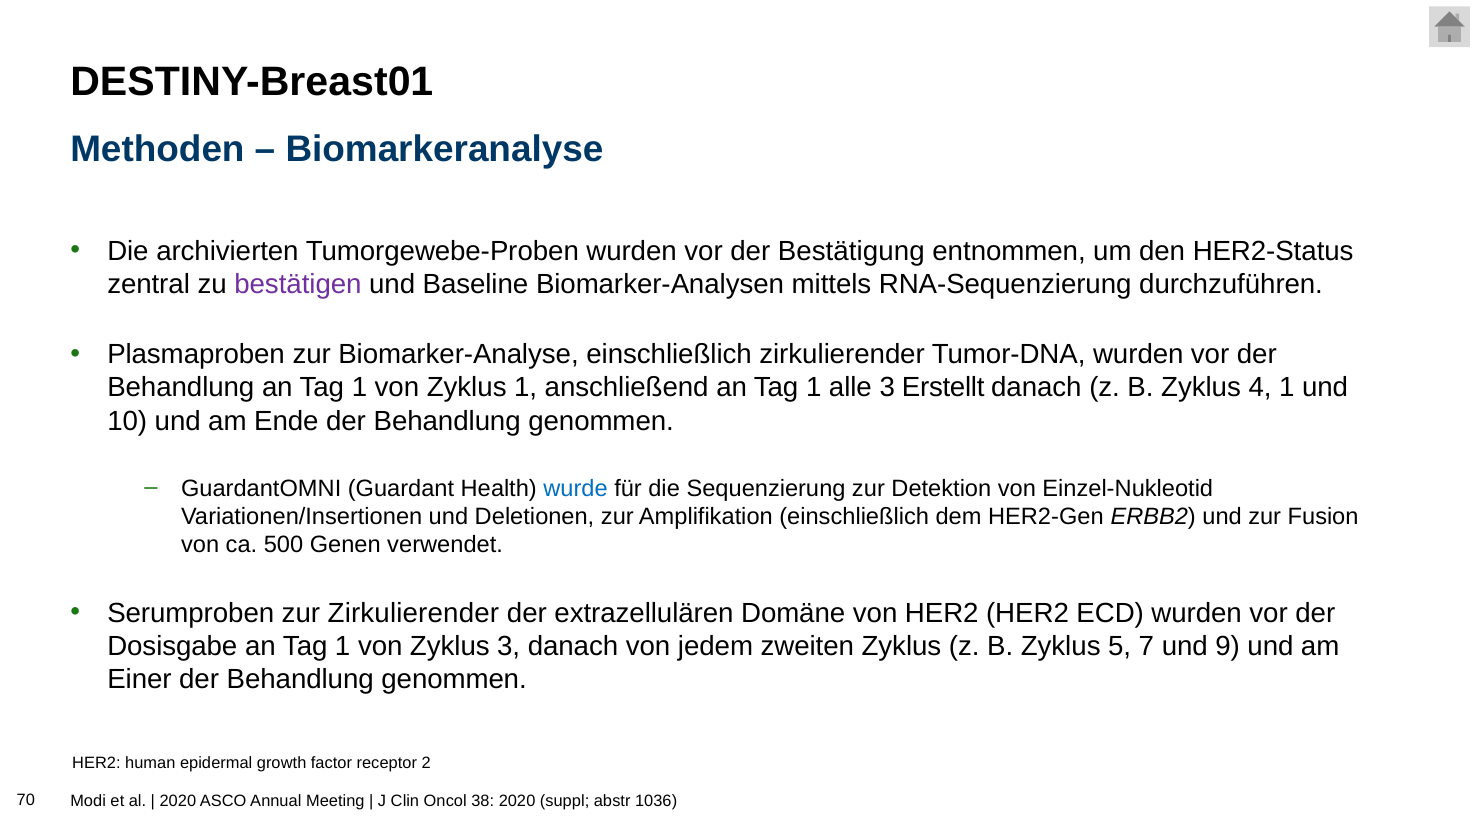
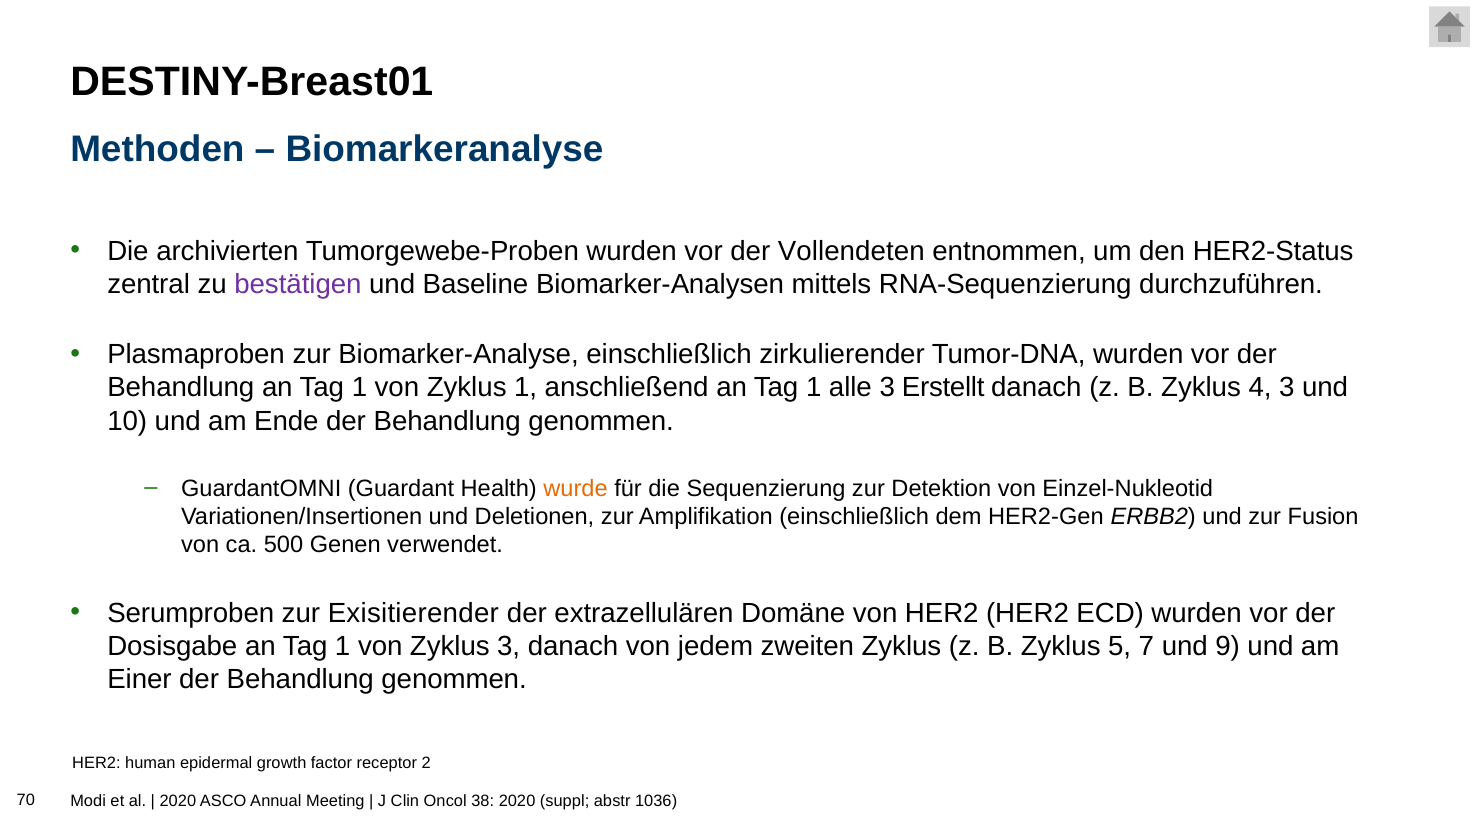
Bestätigung: Bestätigung -> Vollendeten (851, 251)
4 1: 1 -> 3 (1287, 388)
wurde colour: blue -> orange (576, 488)
zur Zirkulierender: Zirkulierender -> Exisitierender (413, 613)
